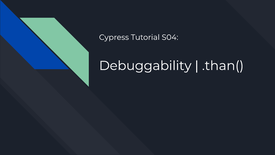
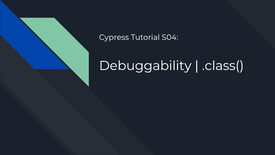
.than(: .than( -> .class( (223, 66)
